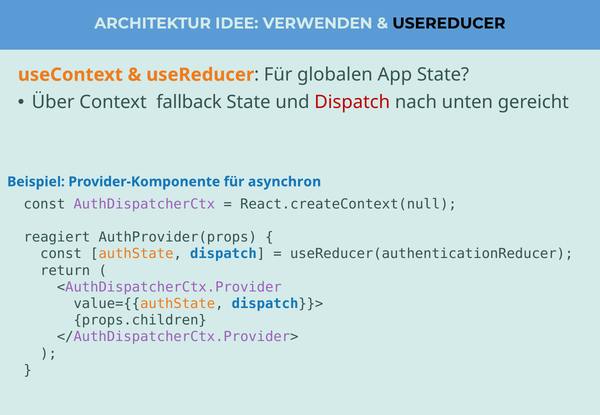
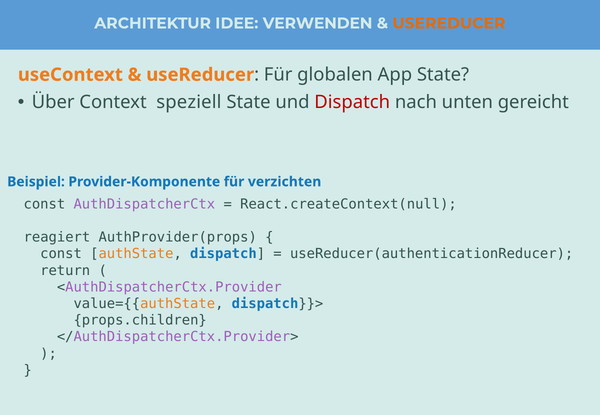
USEREDUCER colour: black -> orange (449, 23)
fallback: fallback -> speziell (189, 102)
asynchron: asynchron -> verzichten (285, 182)
